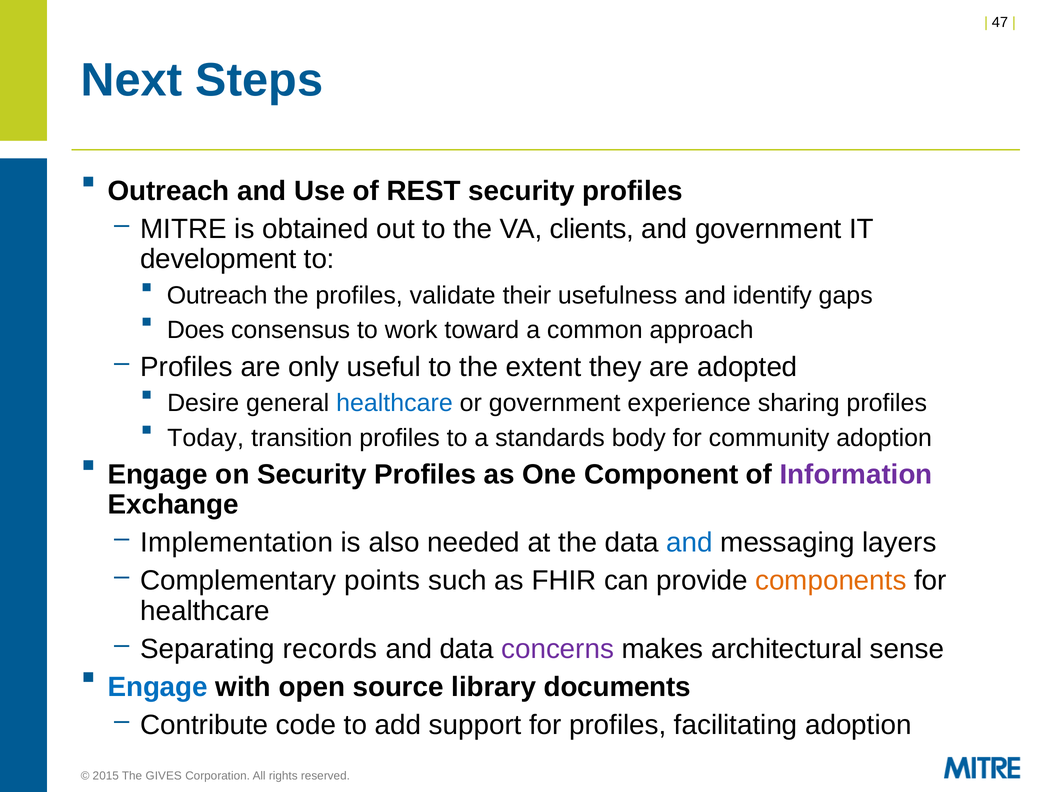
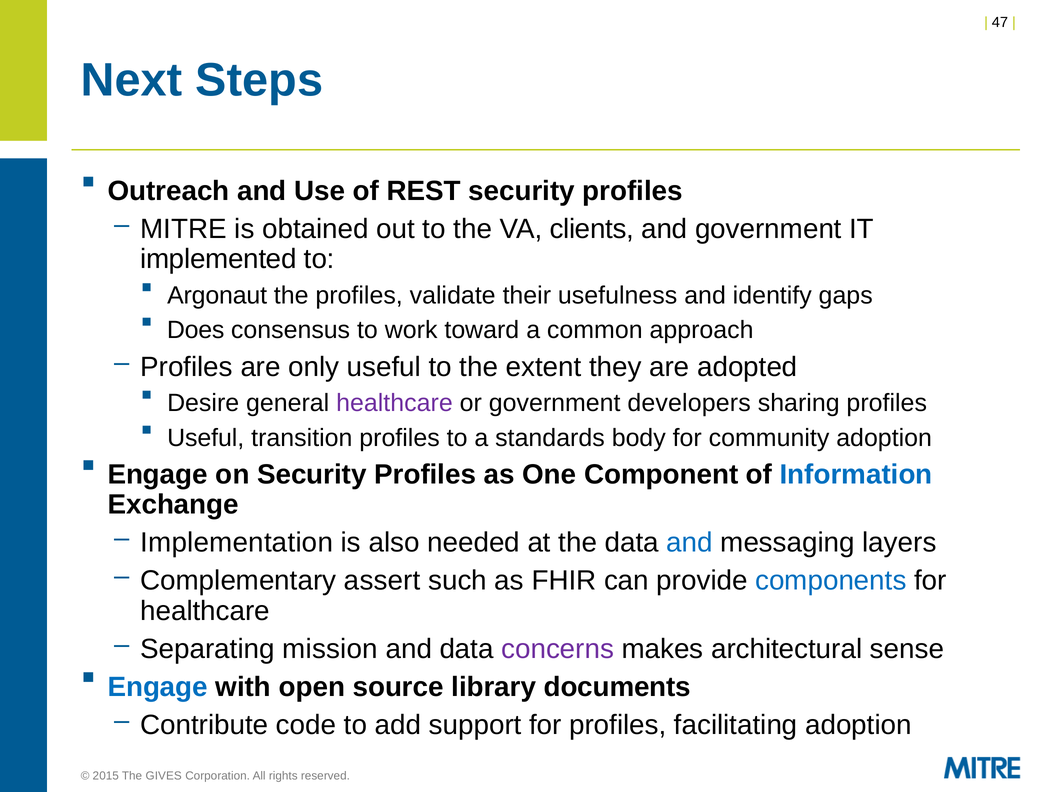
development: development -> implemented (218, 259)
Outreach: Outreach -> Argonaut (217, 295)
healthcare colour: blue -> purple (394, 403)
experience: experience -> developers (689, 403)
Today: Today -> Useful (206, 437)
Information colour: purple -> blue (856, 474)
points: points -> assert (382, 580)
components colour: orange -> blue (831, 580)
records: records -> mission (330, 648)
